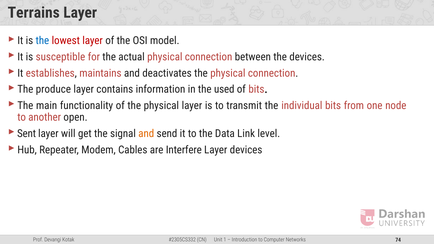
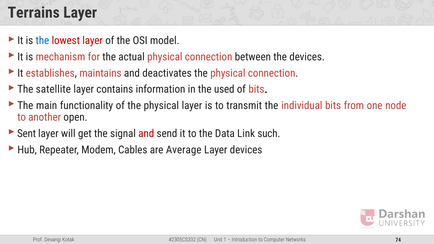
susceptible: susceptible -> mechanism (60, 57)
produce: produce -> satellite (53, 89)
and colour: orange -> red (146, 134)
level: level -> such (269, 134)
Interfere: Interfere -> Average (184, 150)
